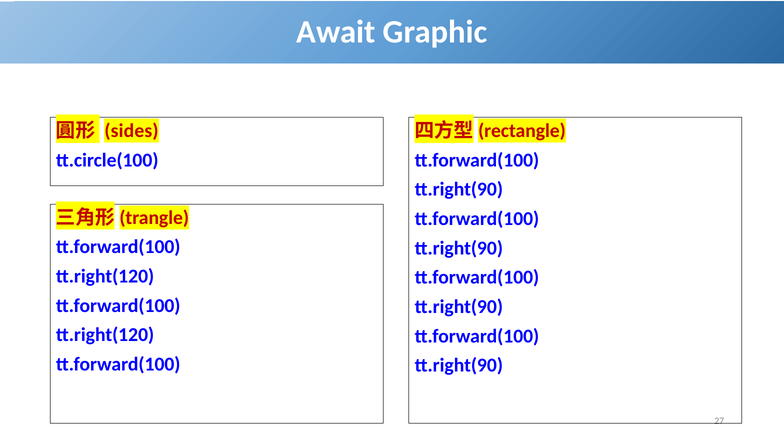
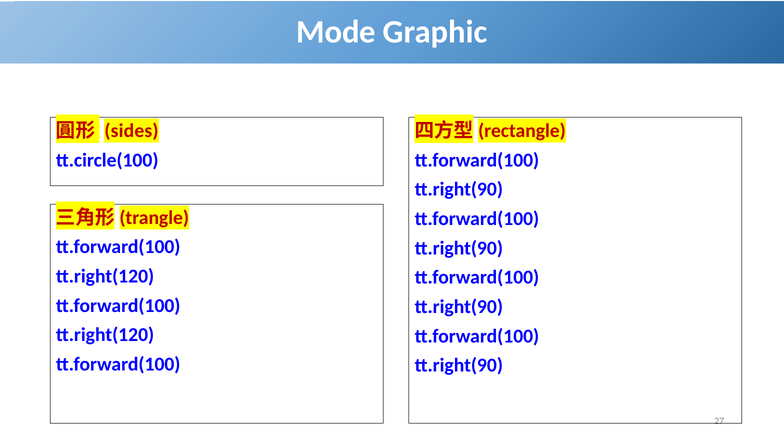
Await: Await -> Mode (336, 32)
